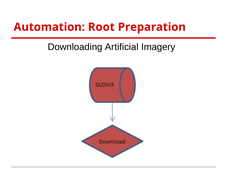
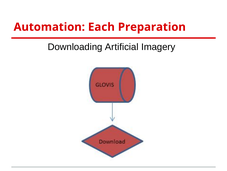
Root: Root -> Each (101, 27)
